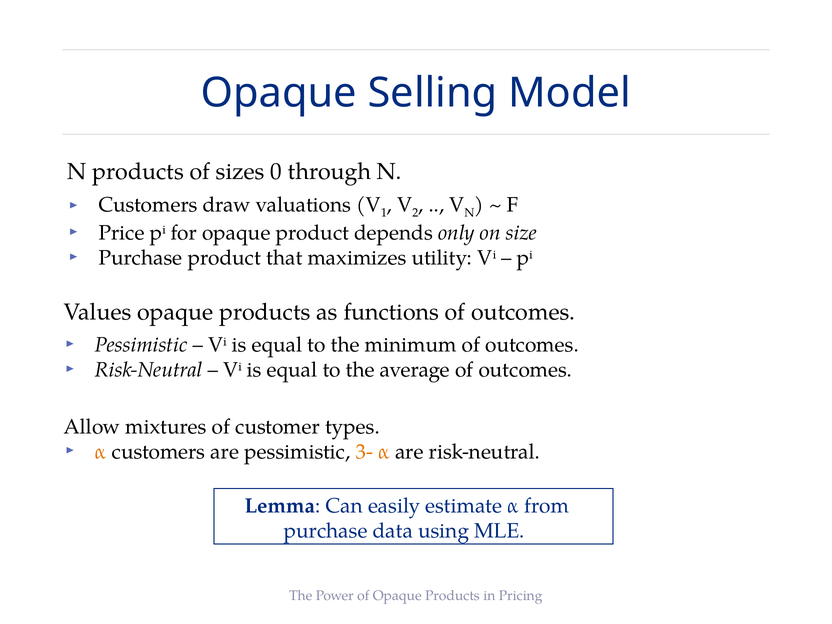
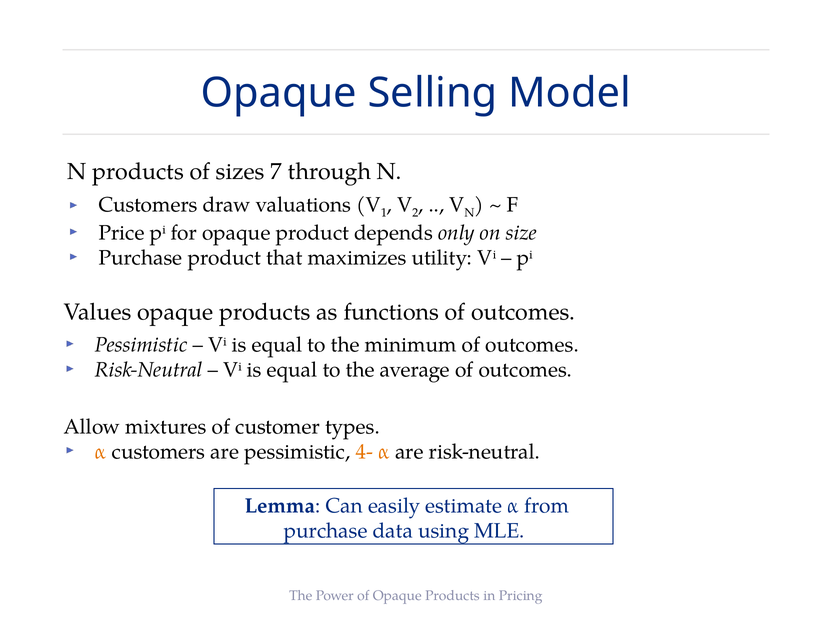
0: 0 -> 7 (276, 172)
3-: 3- -> 4- (364, 452)
